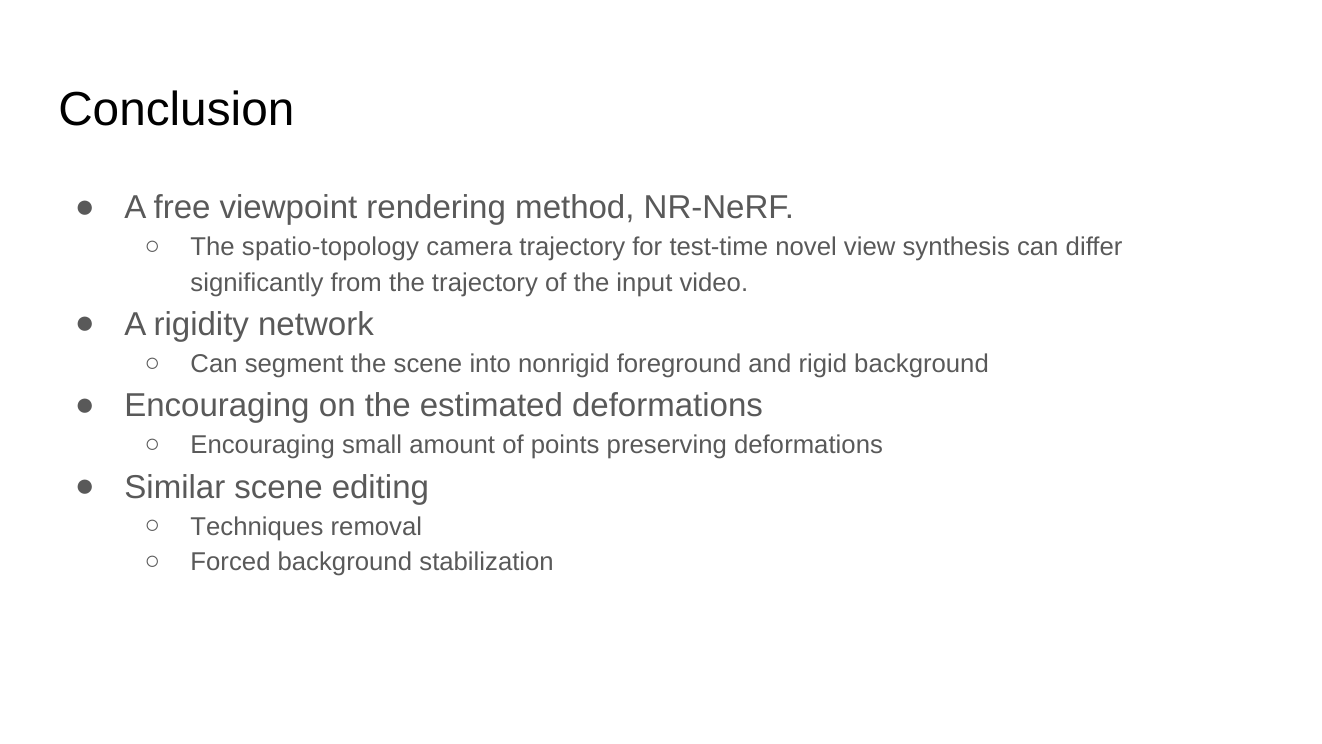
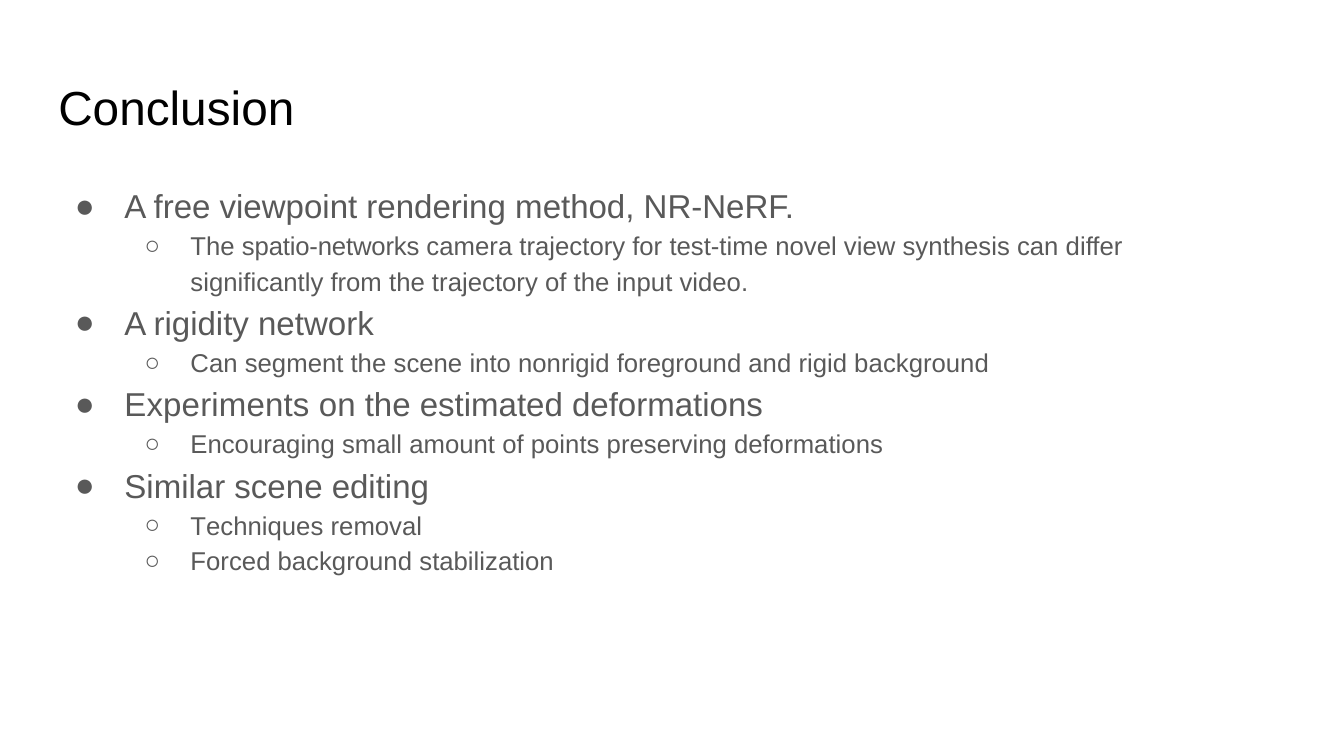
spatio-topology: spatio-topology -> spatio-networks (331, 247)
Encouraging: Encouraging -> Experiments (217, 406)
